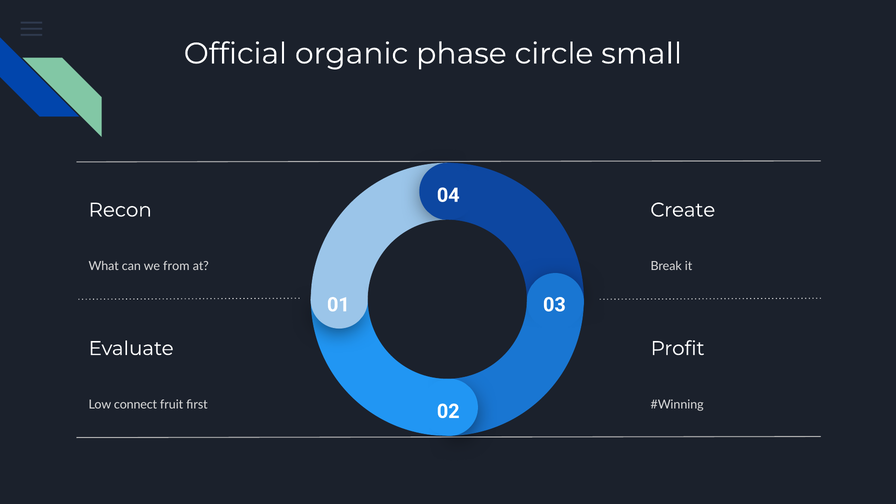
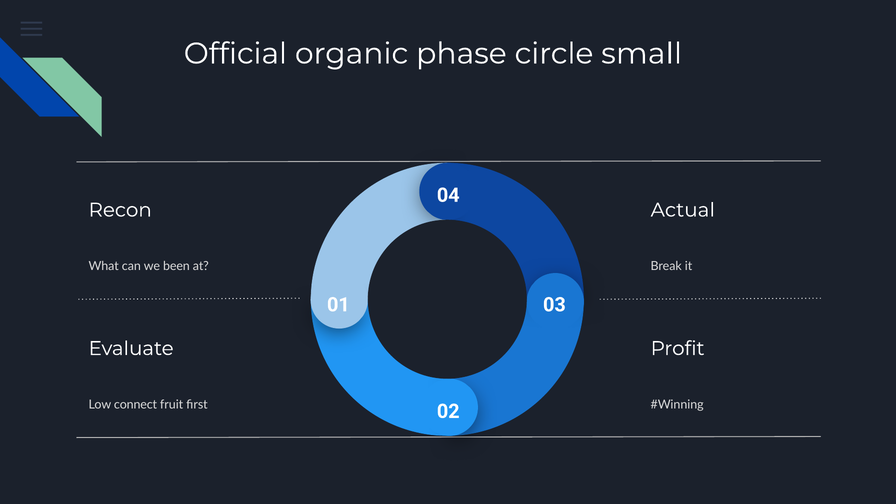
Create: Create -> Actual (683, 210)
from: from -> been (176, 266)
